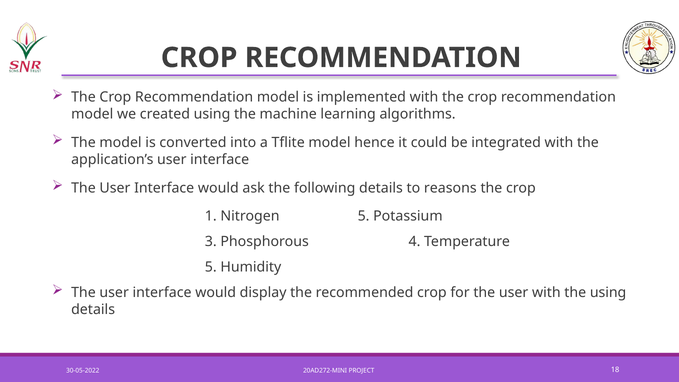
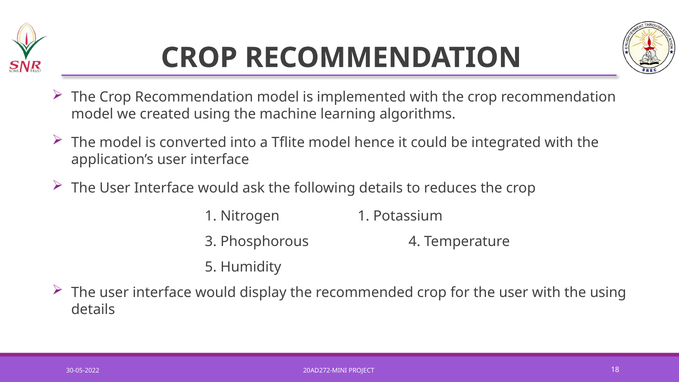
reasons: reasons -> reduces (450, 188)
Nitrogen 5: 5 -> 1 (364, 216)
